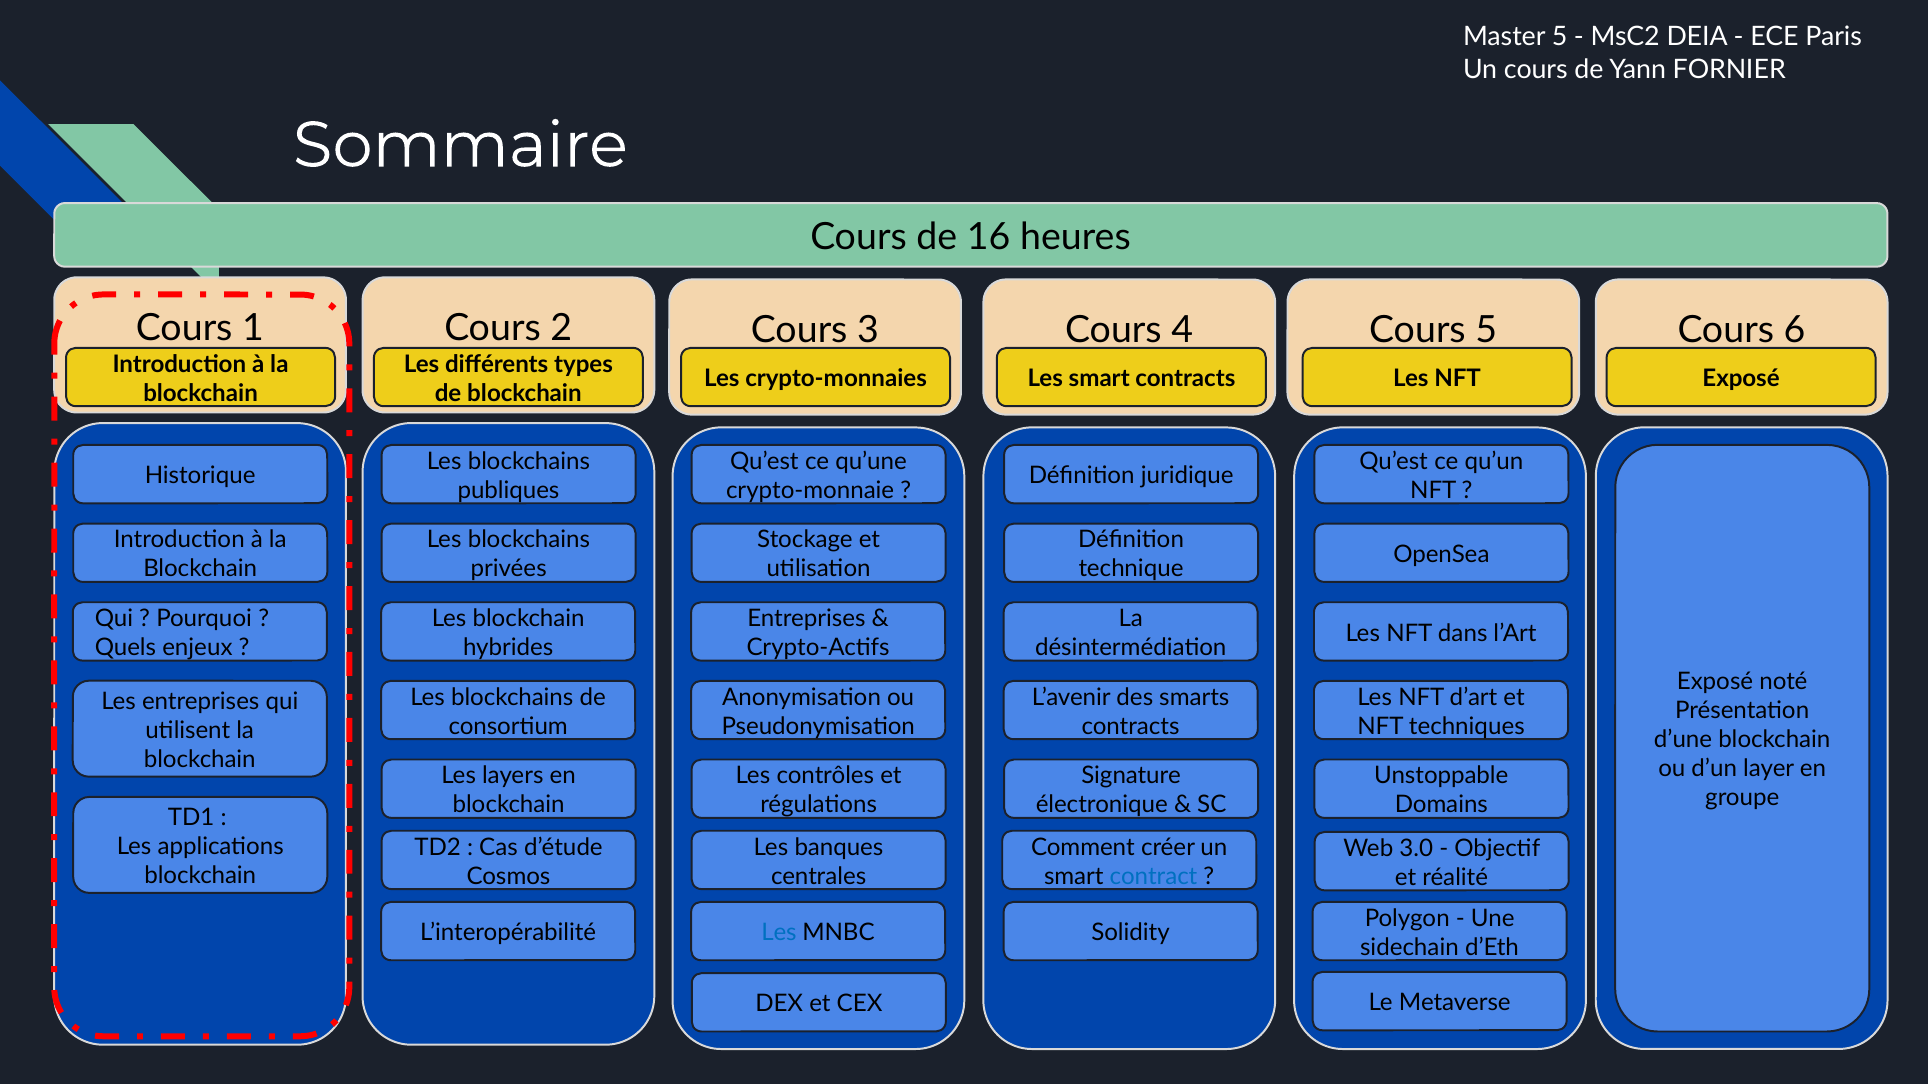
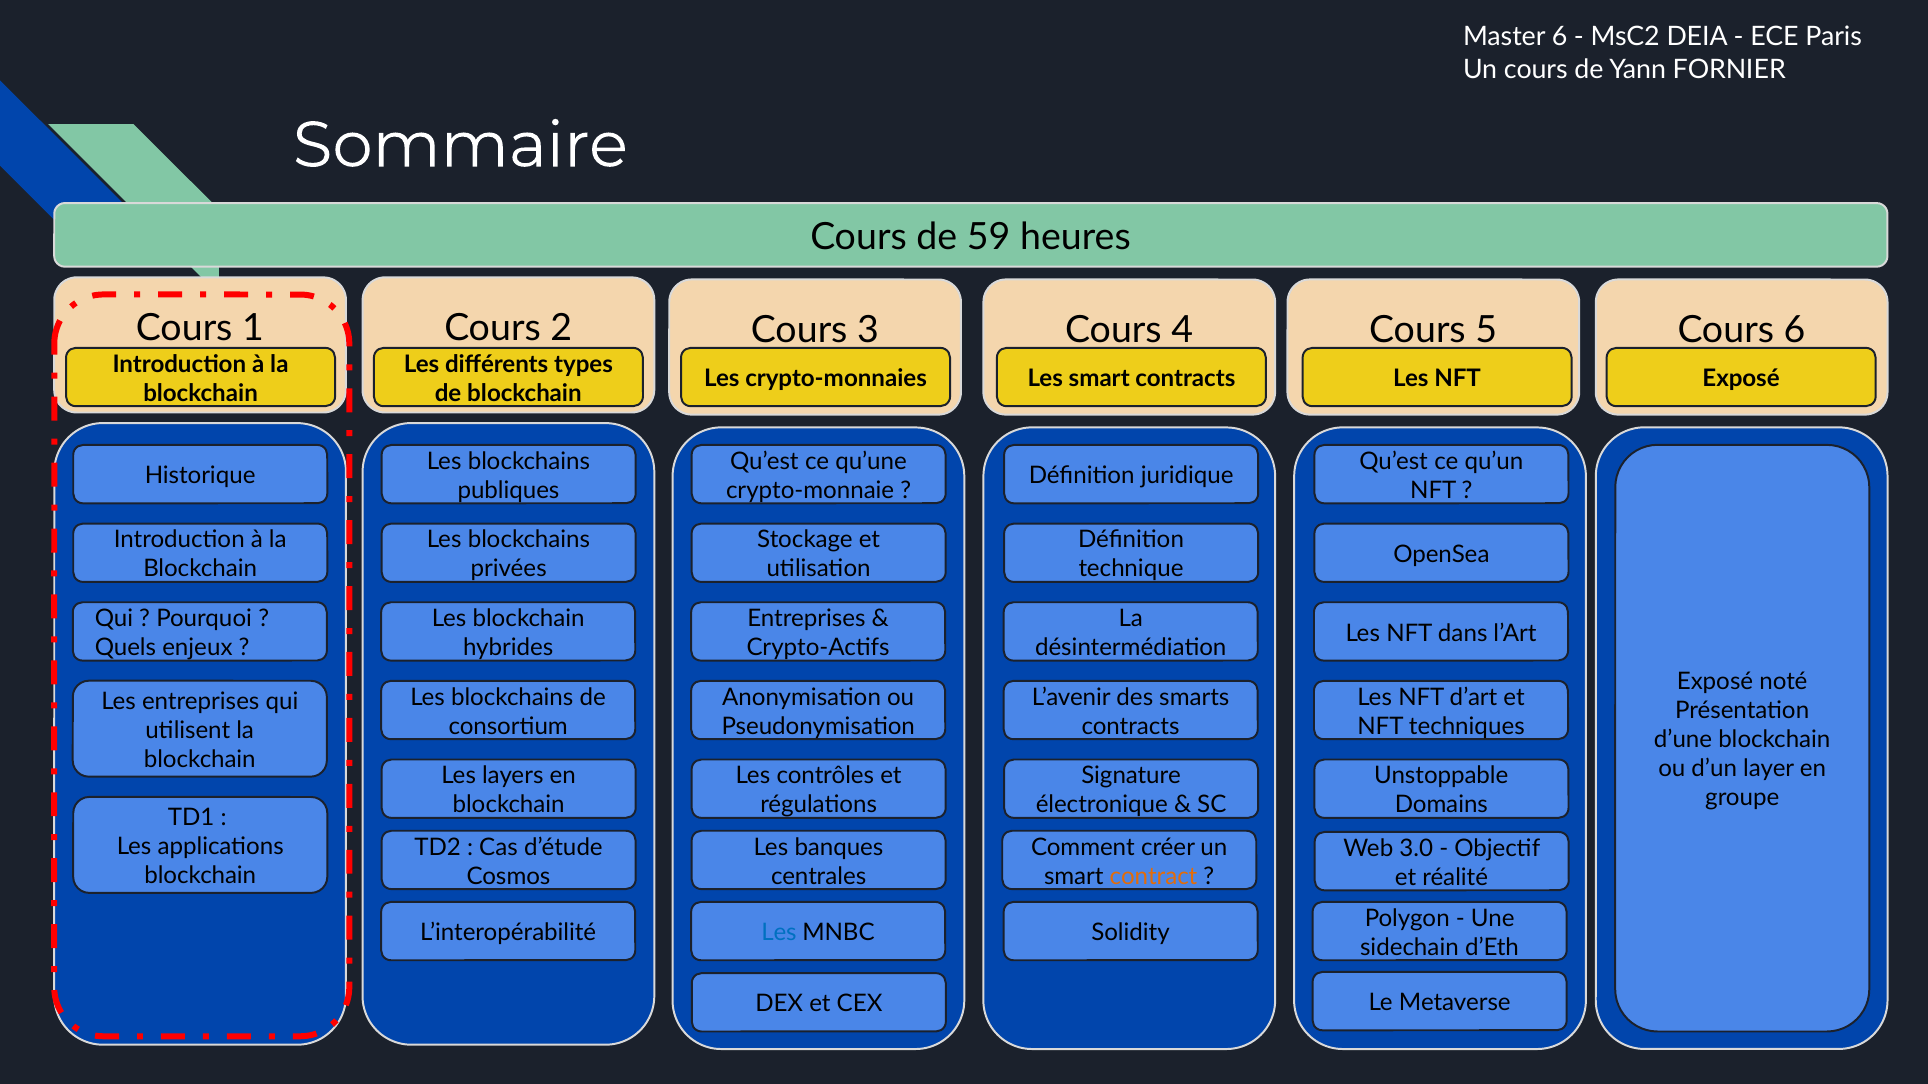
Master 5: 5 -> 6 (1560, 37)
16: 16 -> 59 (989, 238)
contract colour: blue -> orange (1153, 876)
